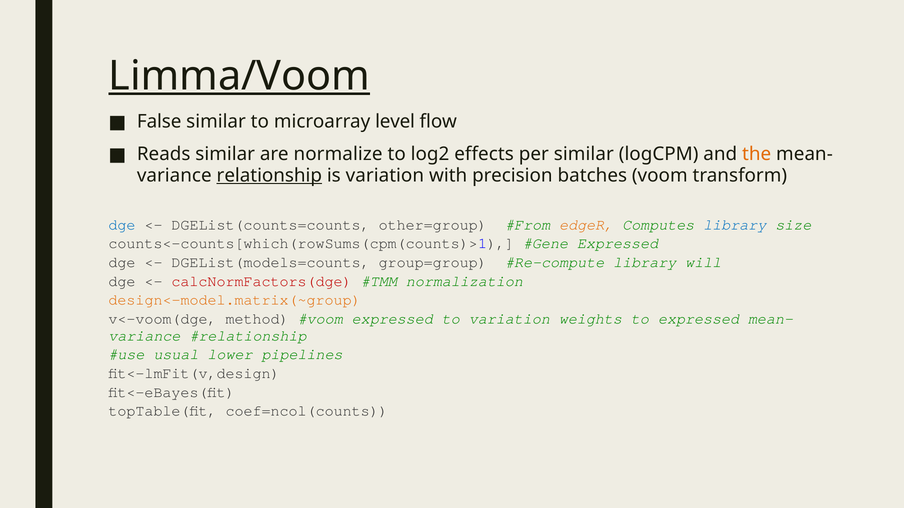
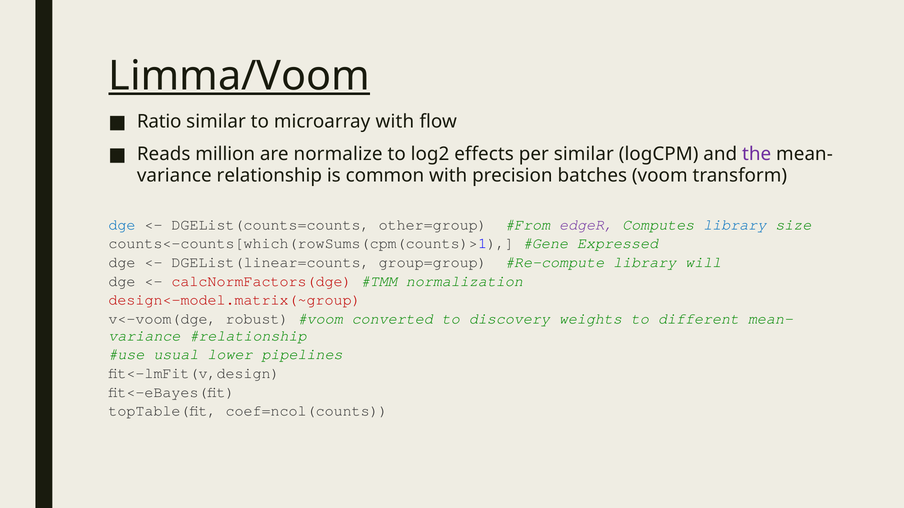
False: False -> Ratio (159, 122)
microarray level: level -> with (395, 122)
Reads similar: similar -> million (225, 154)
the colour: orange -> purple (757, 154)
relationship underline: present -> none (269, 176)
is variation: variation -> common (385, 176)
edgeR colour: orange -> purple (586, 225)
DGEList(models=counts: DGEList(models=counts -> DGEList(linear=counts (271, 263)
design<-model.matrix(~group colour: orange -> red (235, 300)
method: method -> robust (257, 319)
expressed: expressed -> converted (392, 319)
to variation: variation -> discovery (509, 319)
to expressed: expressed -> different (699, 319)
